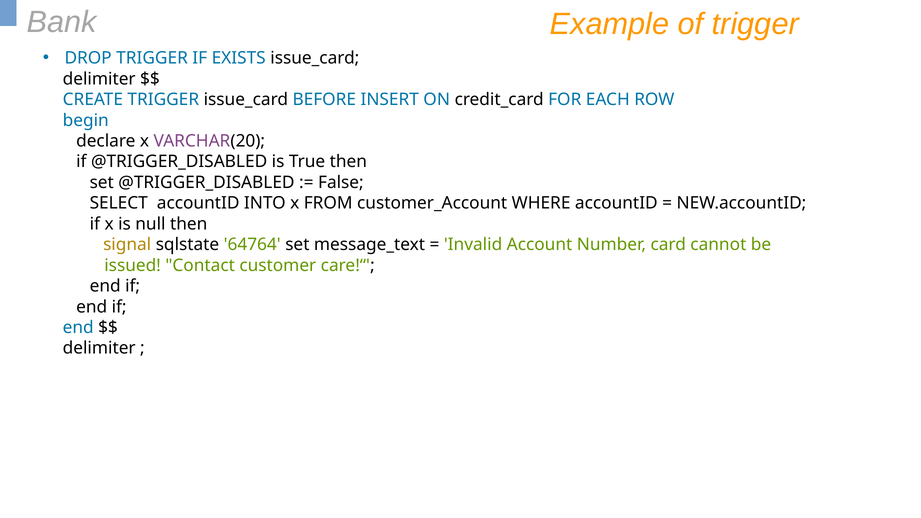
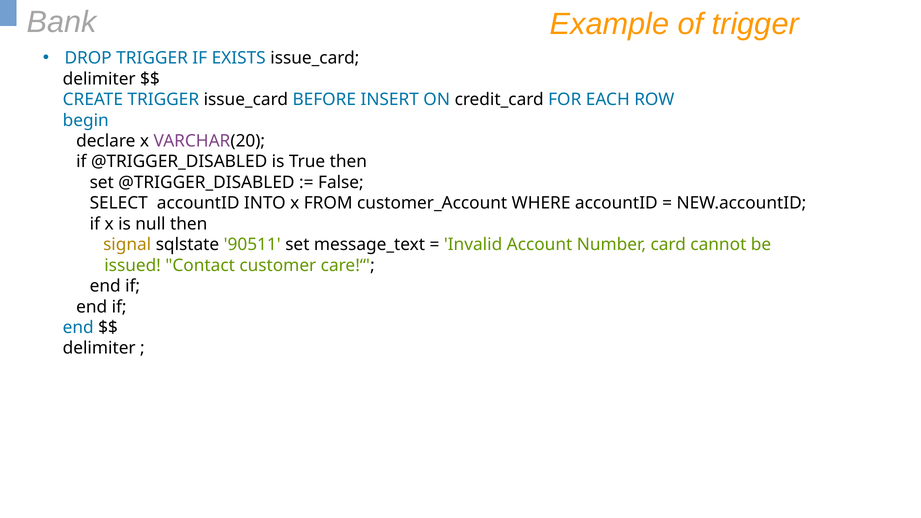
64764: 64764 -> 90511 (252, 245)
